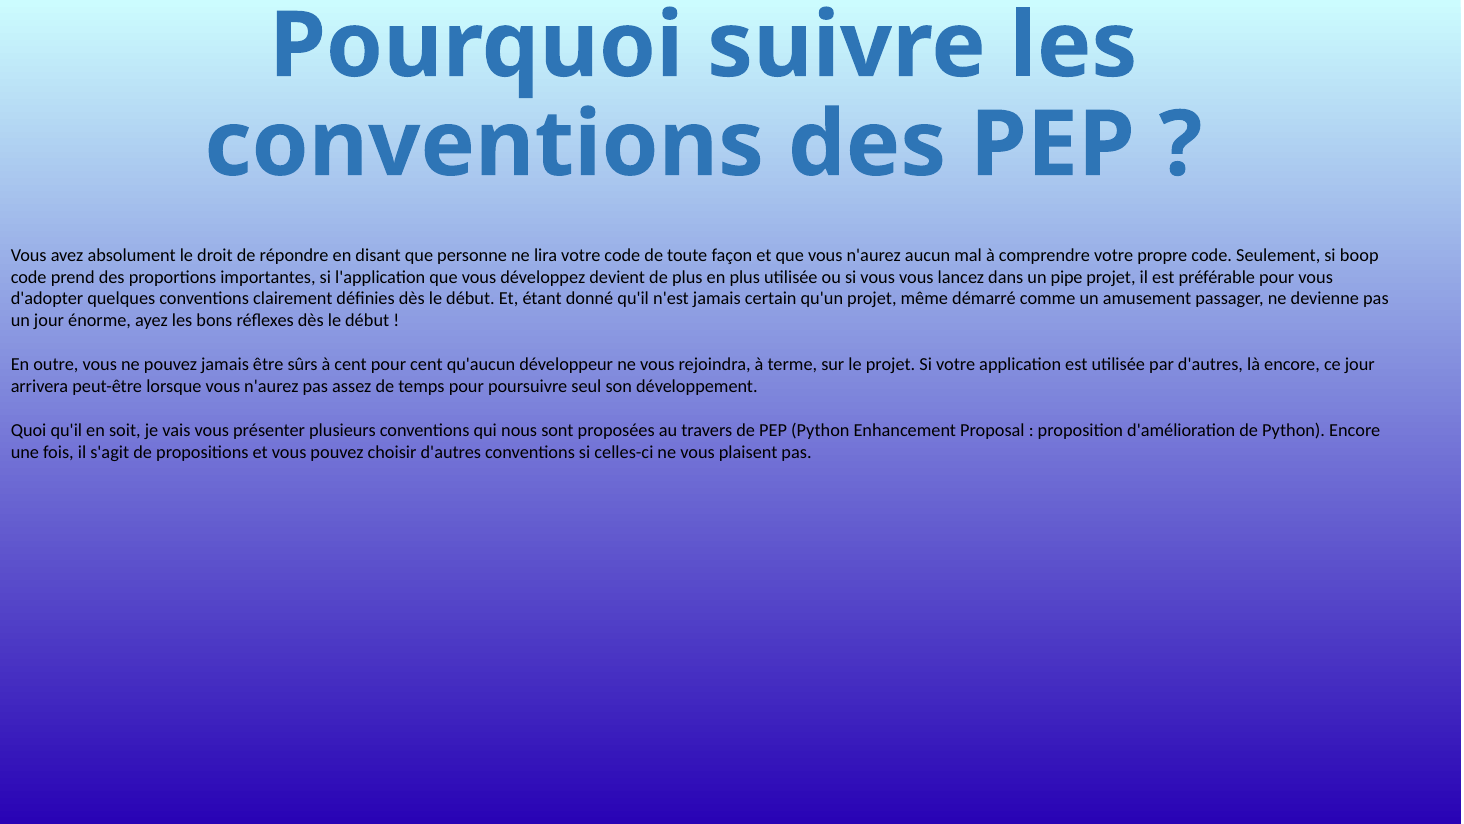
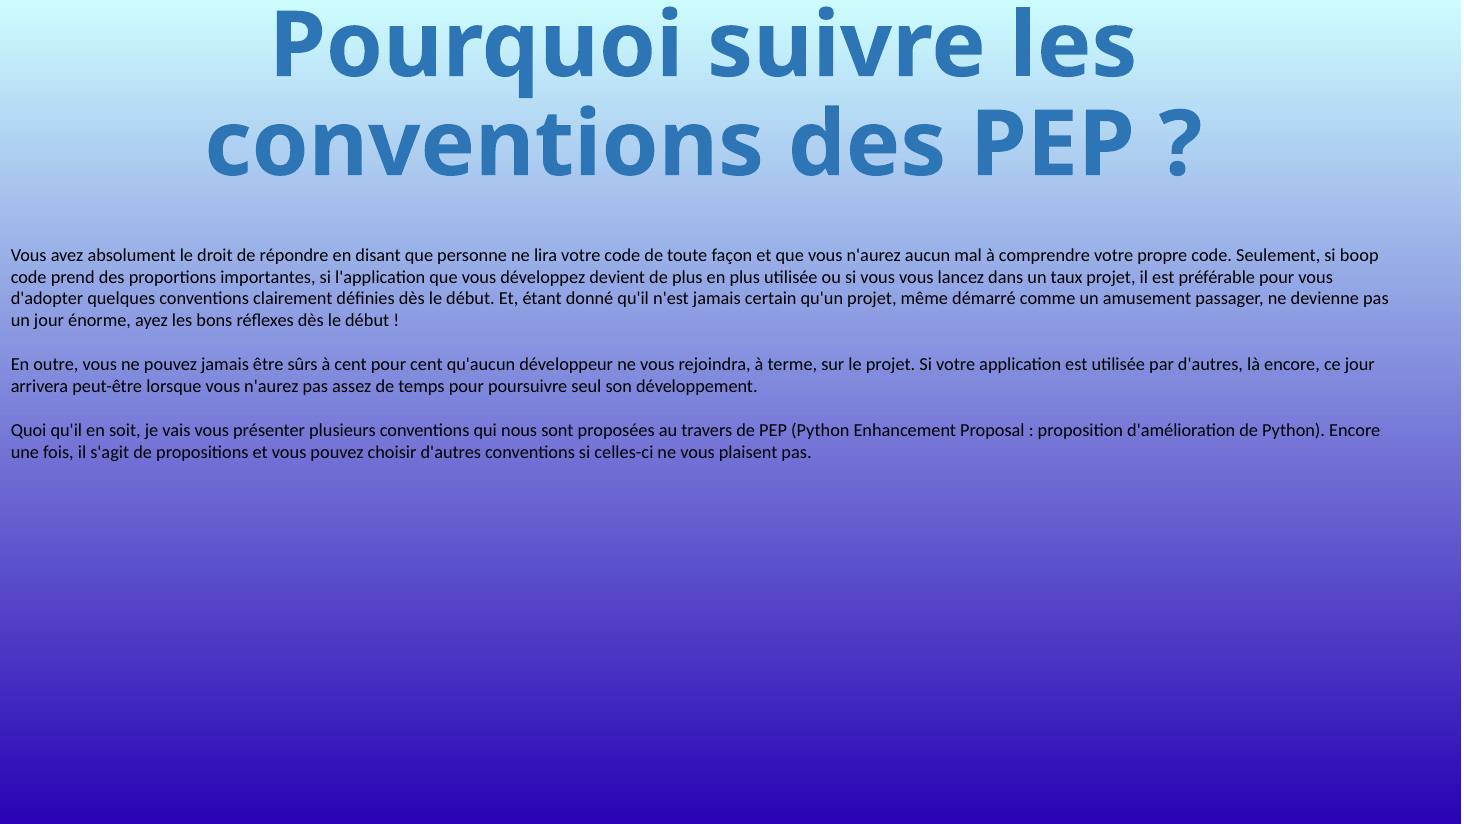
pipe: pipe -> taux (1067, 277)
